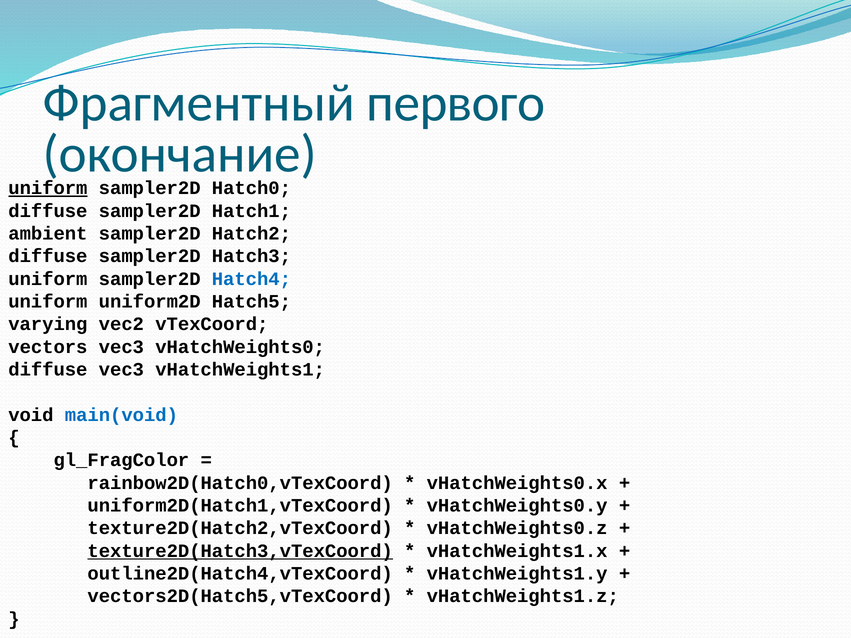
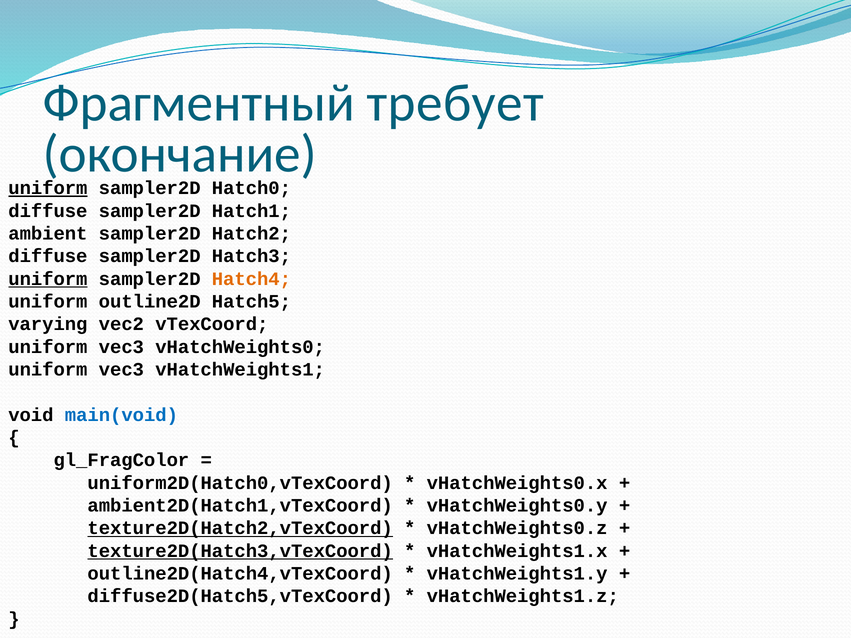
первого: первого -> требует (455, 103)
uniform underline: none -> present (48, 279)
Hatch4 colour: blue -> orange (251, 279)
uniform2D: uniform2D -> outline2D (150, 302)
vectors: vectors -> uniform (48, 347)
diffuse: diffuse -> uniform (48, 370)
rainbow2D(Hatch0,vTexCoord: rainbow2D(Hatch0,vTexCoord -> uniform2D(Hatch0,vTexCoord (240, 483)
uniform2D(Hatch1,vTexCoord: uniform2D(Hatch1,vTexCoord -> ambient2D(Hatch1,vTexCoord (240, 506)
texture2D(Hatch2,vTexCoord underline: none -> present (240, 528)
vectors2D(Hatch5,vTexCoord: vectors2D(Hatch5,vTexCoord -> diffuse2D(Hatch5,vTexCoord (240, 596)
